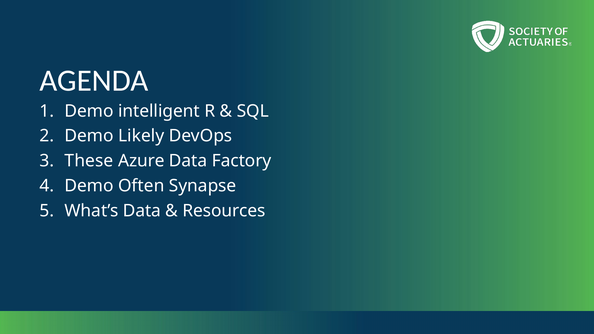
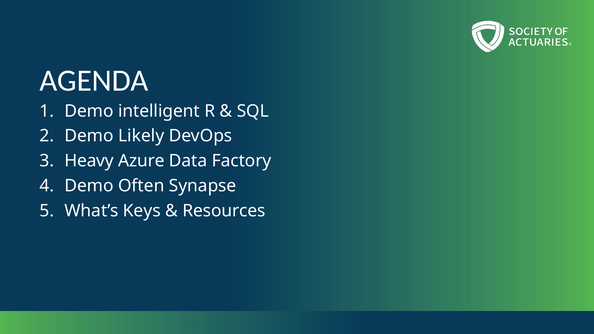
These: These -> Heavy (89, 161)
What’s Data: Data -> Keys (142, 211)
